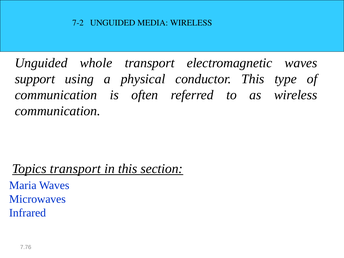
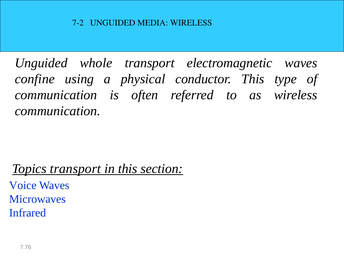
support: support -> confine (35, 79)
Maria: Maria -> Voice (23, 185)
